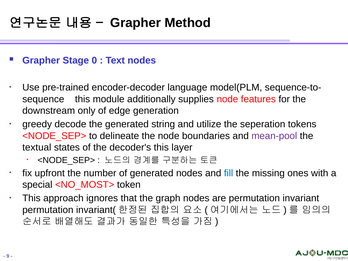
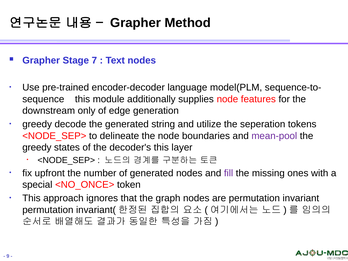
0: 0 -> 7 (94, 60)
textual: textual -> greedy (37, 147)
fill colour: blue -> purple (229, 173)
<NO_MOST>: <NO_MOST> -> <NO_ONCE> (85, 185)
